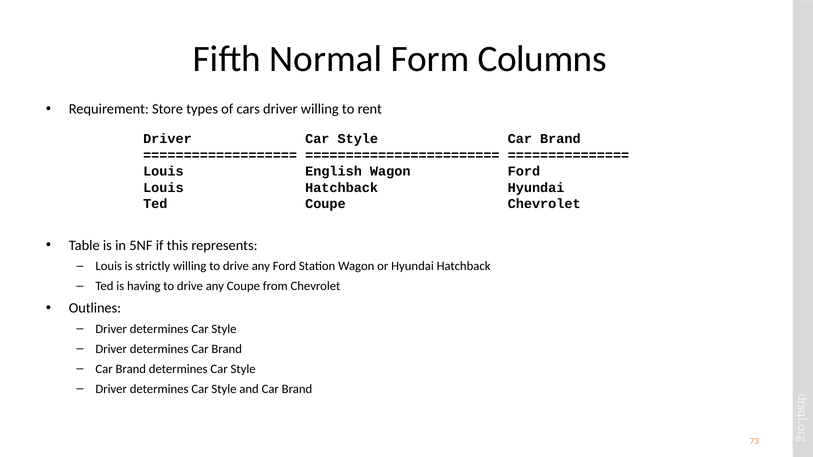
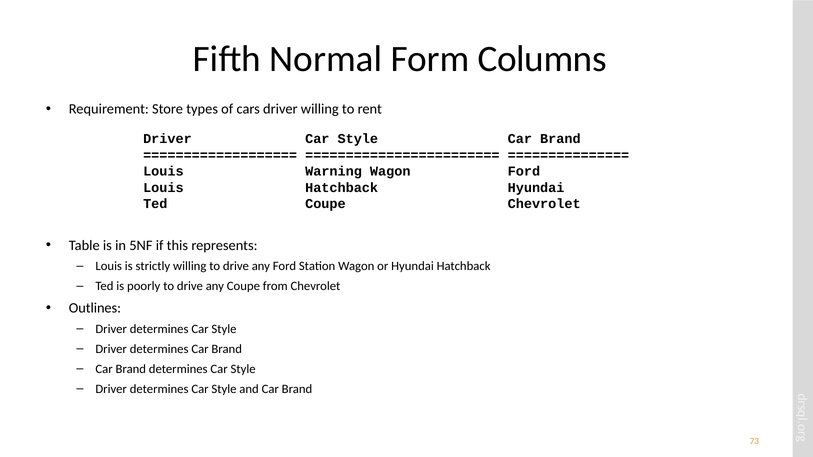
English: English -> Warning (334, 172)
having: having -> poorly (144, 286)
